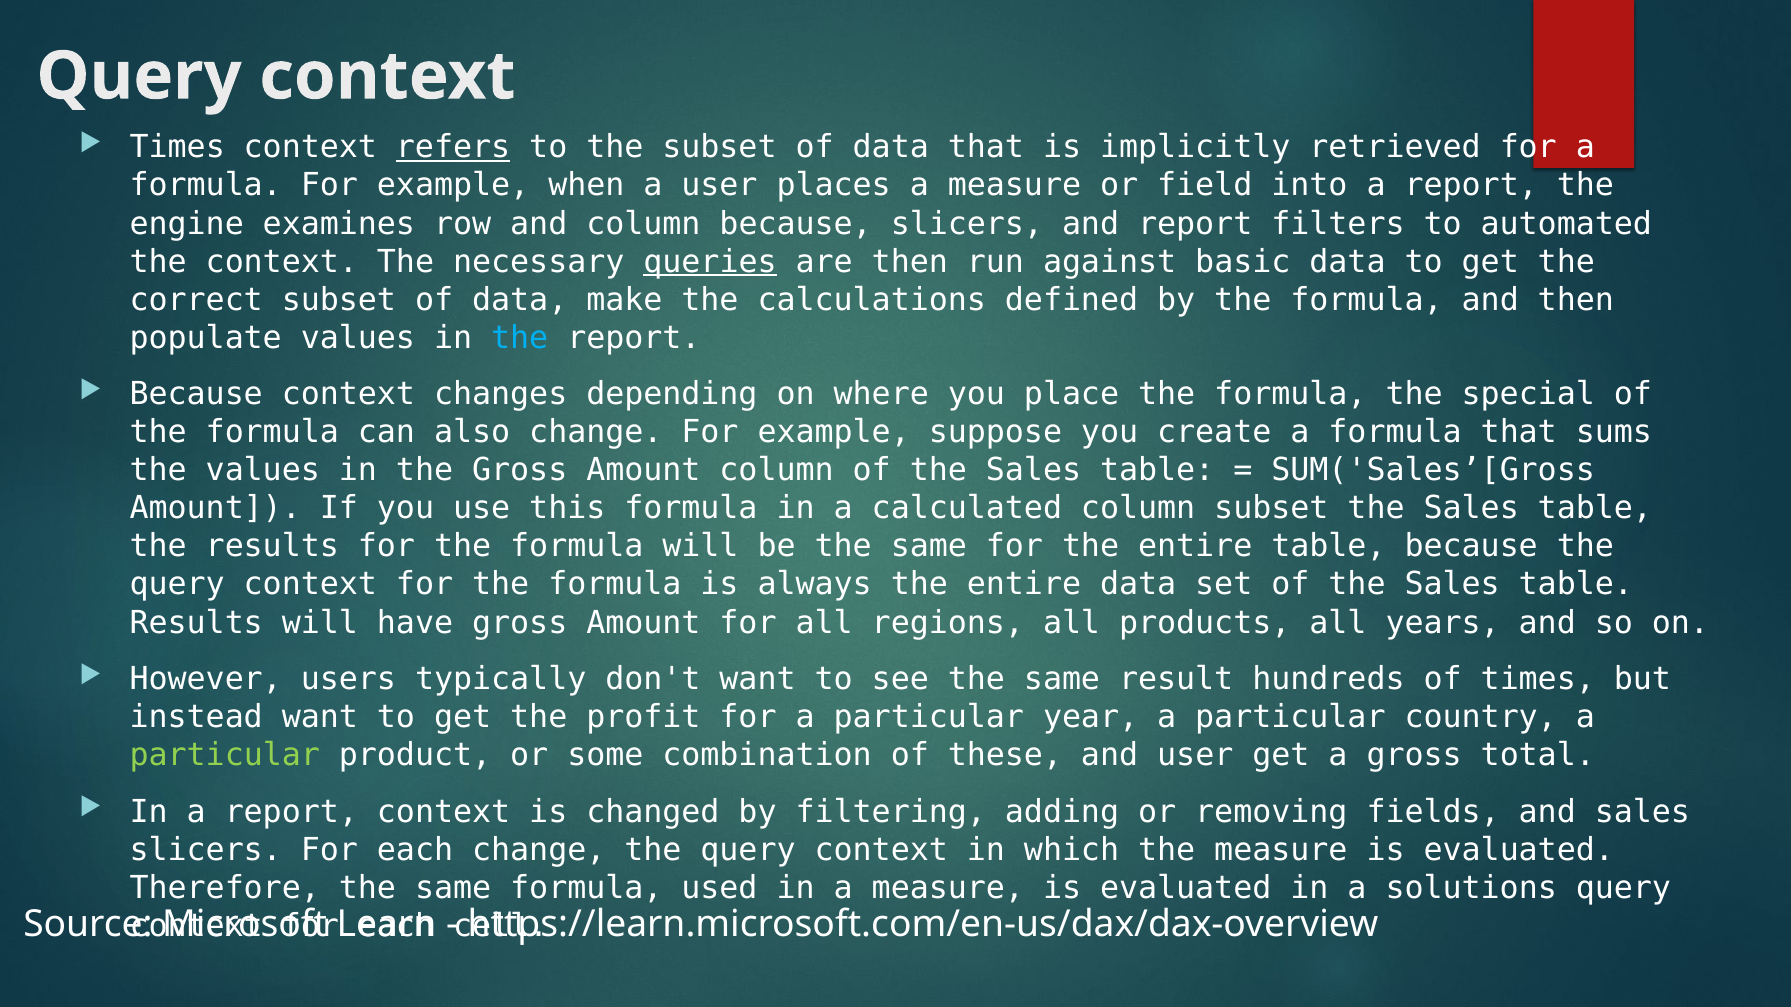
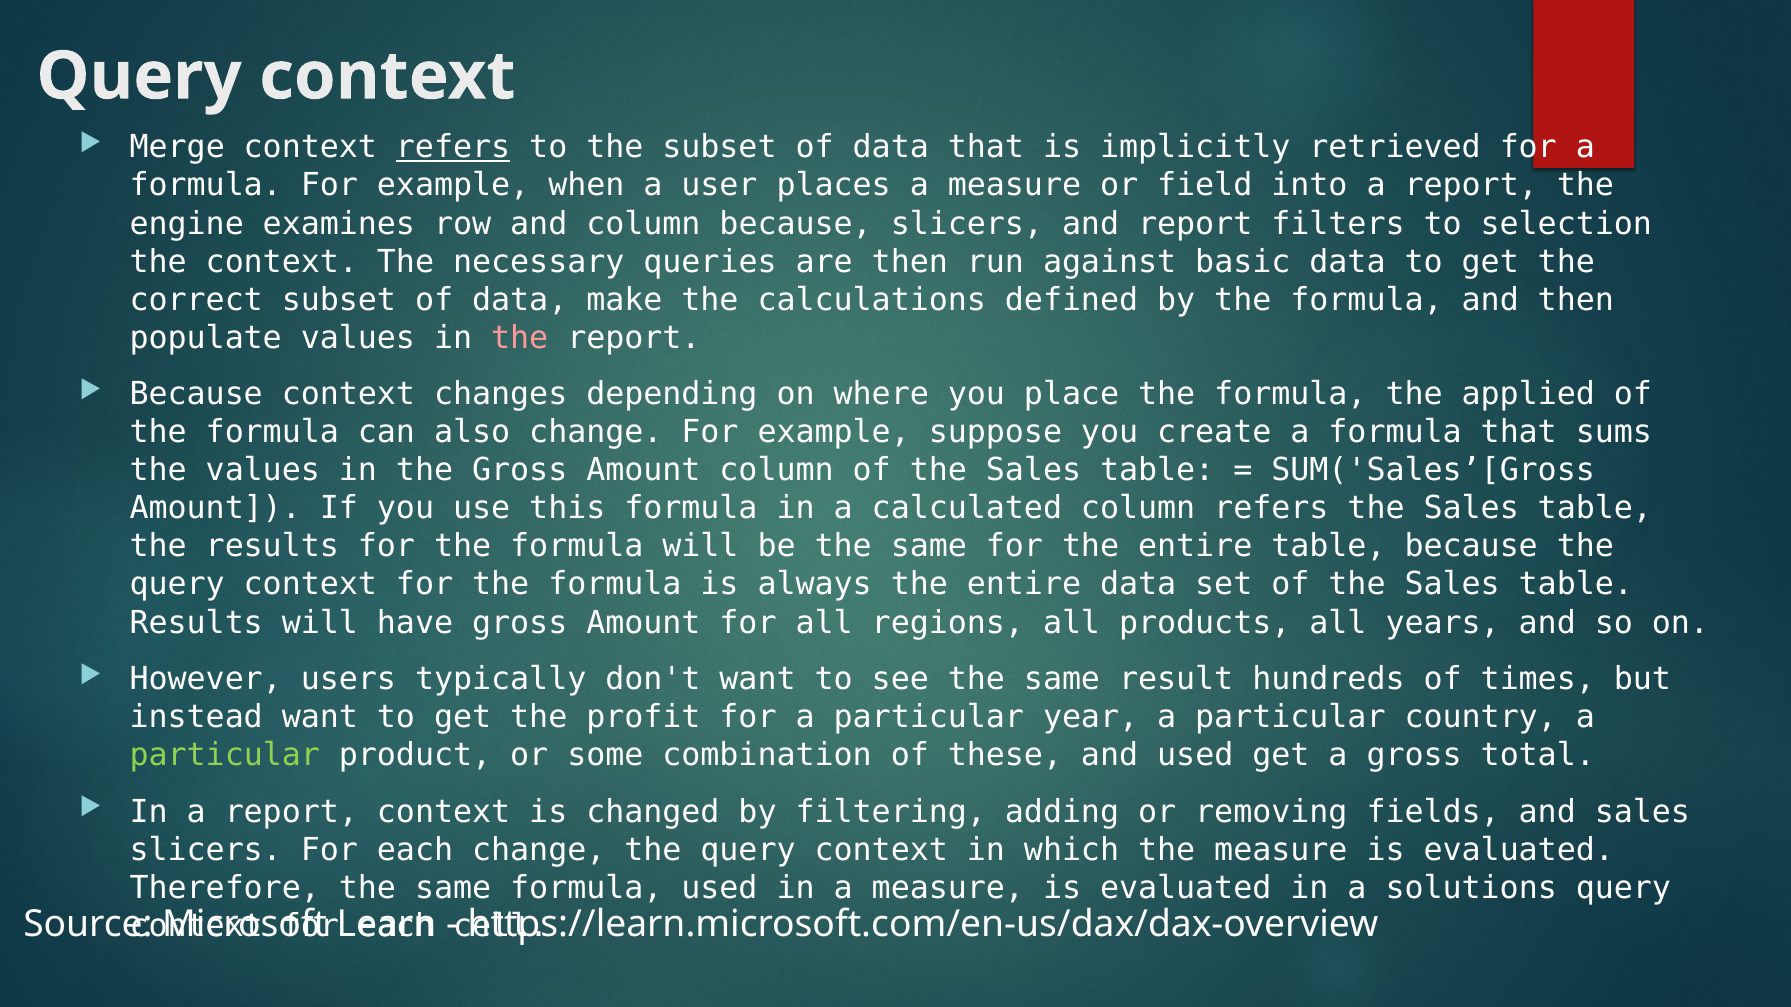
Times: Times -> Merge (177, 147)
automated: automated -> selection (1566, 224)
queries underline: present -> none (710, 262)
the colour: light blue -> pink (520, 338)
special: special -> applied (1528, 394)
column subset: subset -> refers (1271, 508)
and user: user -> used (1195, 755)
